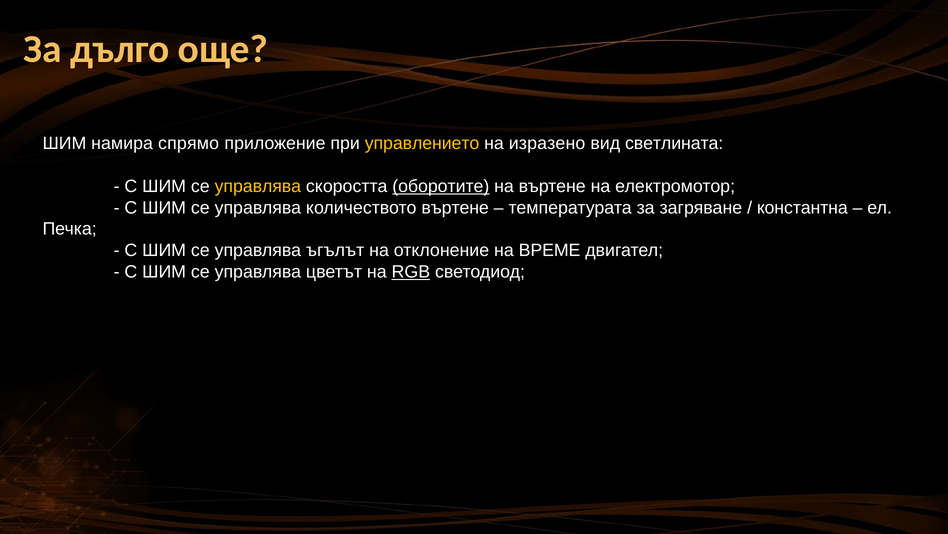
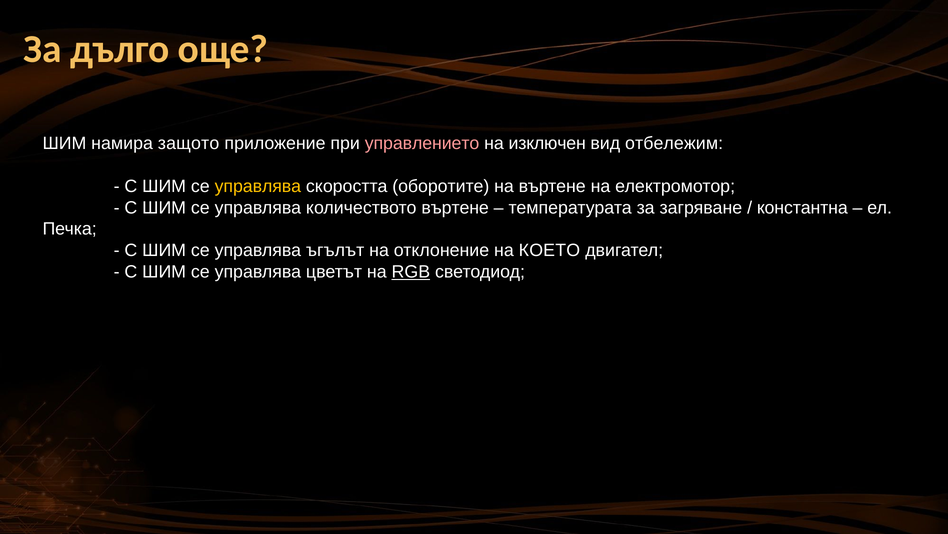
спрямо: спрямо -> защото (189, 143)
управлението colour: yellow -> pink (422, 143)
изразено: изразено -> изключен (547, 143)
светлината: светлината -> отбележим (674, 143)
оборотите underline: present -> none (441, 186)
ВРЕМЕ: ВРЕМЕ -> КОЕТО (549, 250)
